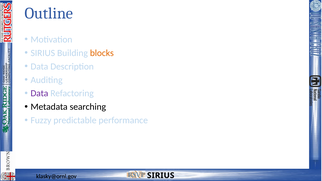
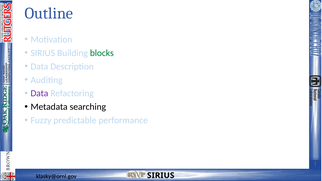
blocks colour: orange -> green (102, 53)
